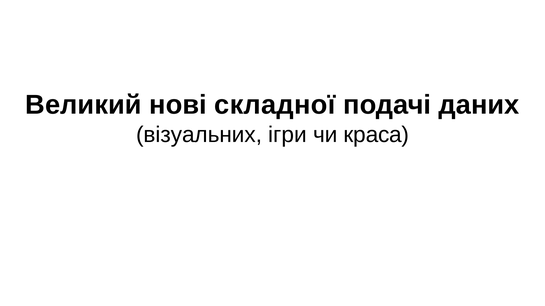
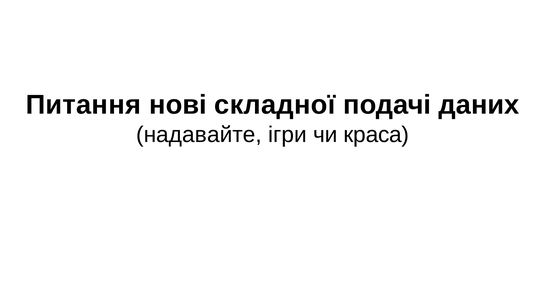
Великий: Великий -> Питання (83, 105)
візуальних: візуальних -> надавайте (199, 135)
